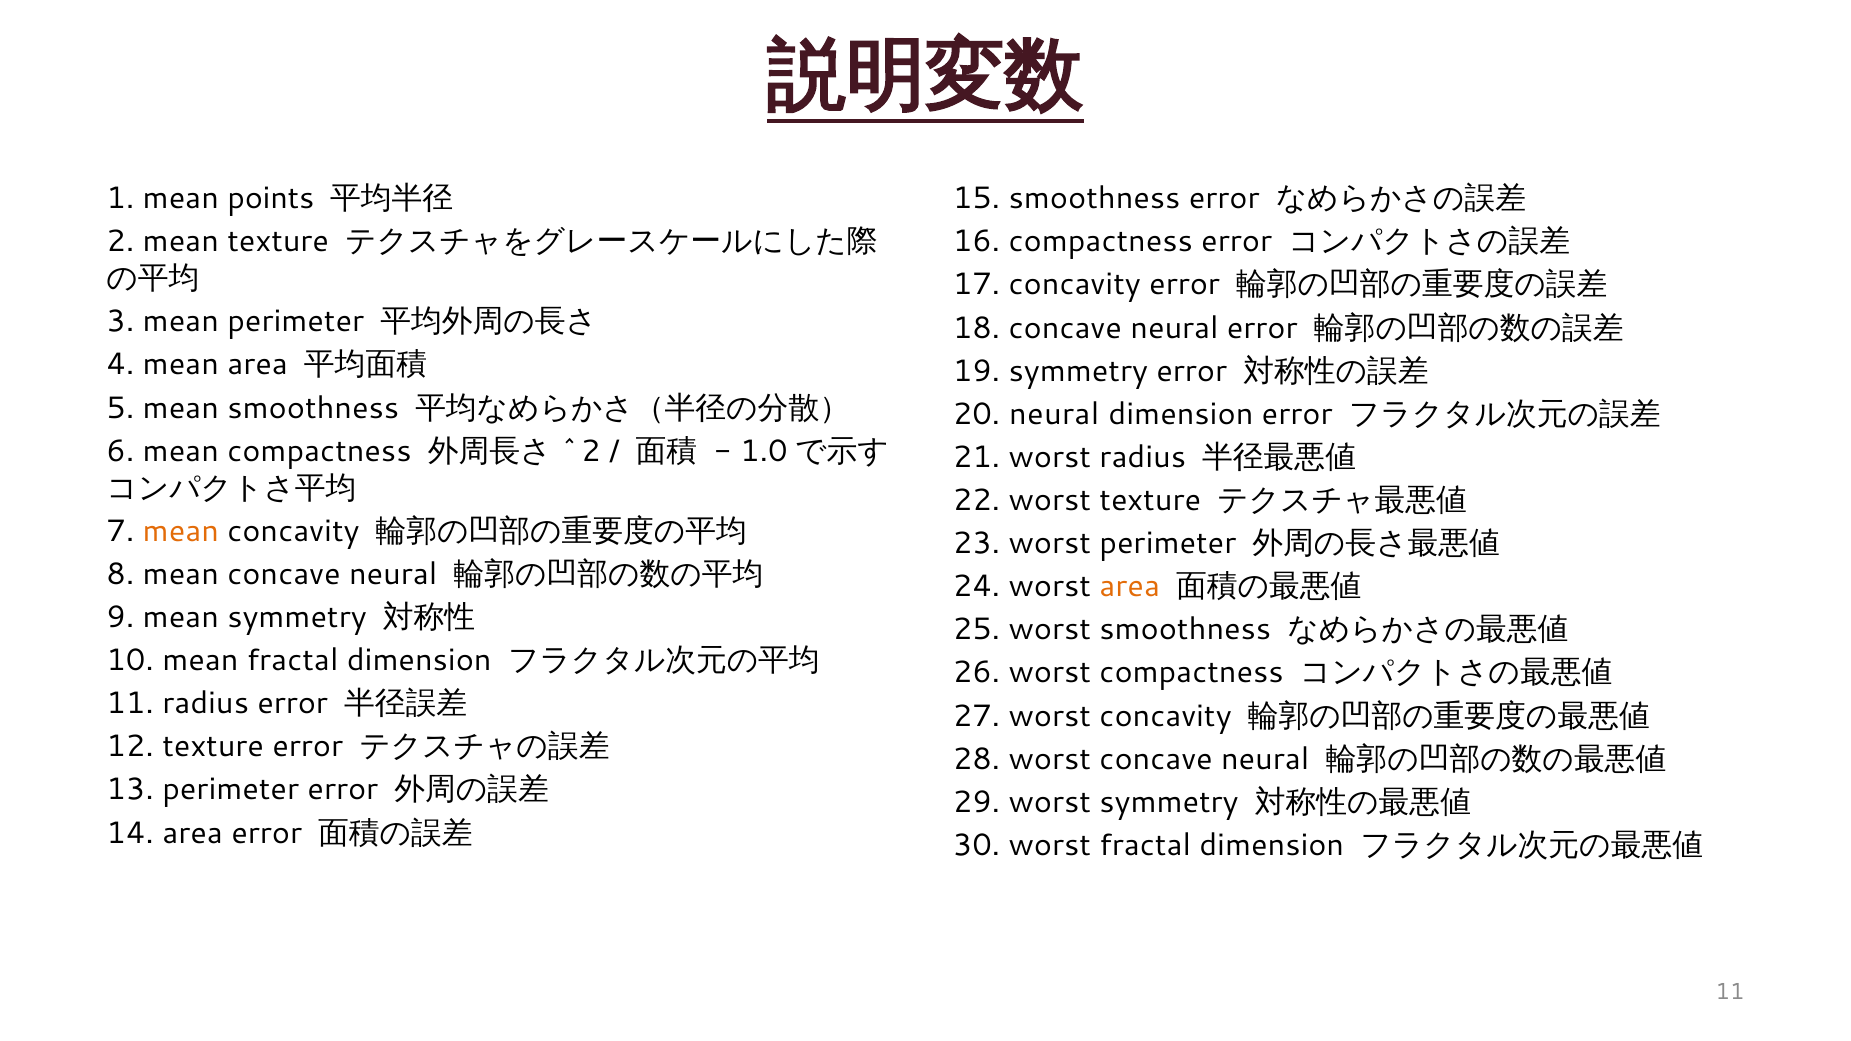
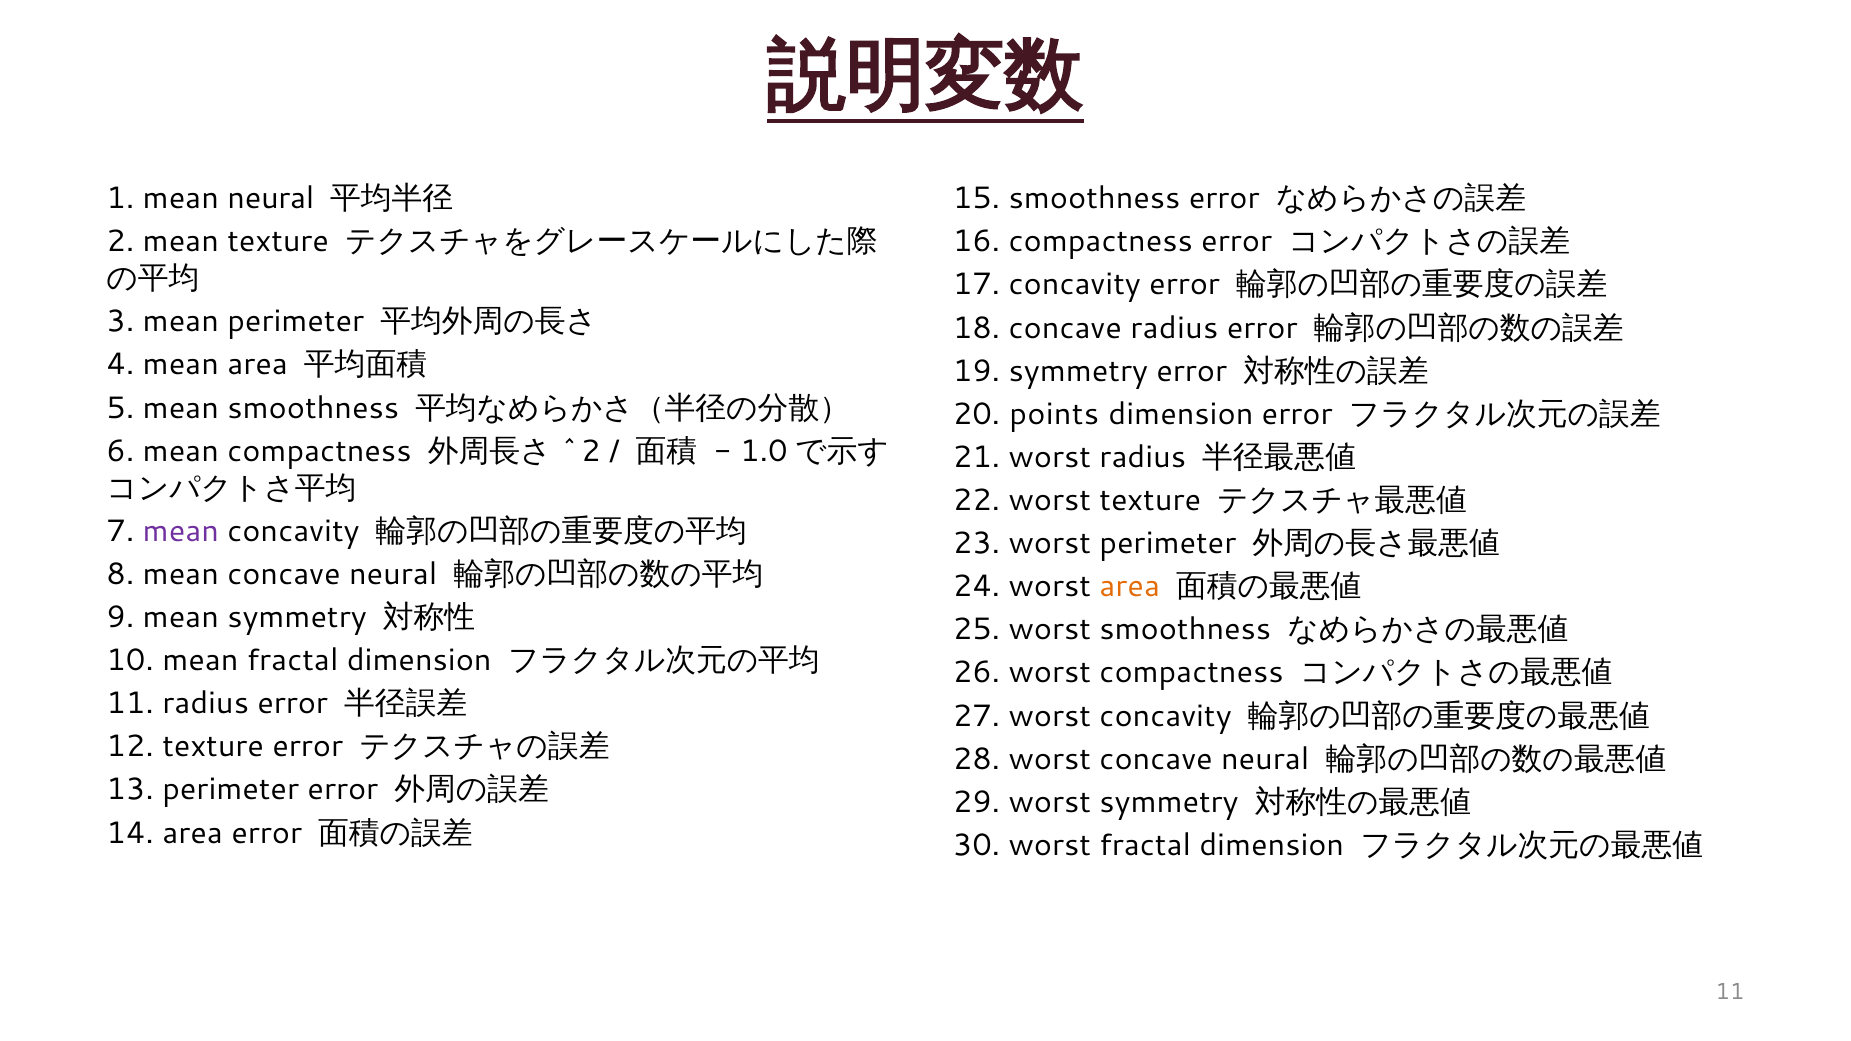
mean points: points -> neural (271, 199)
18 concave neural: neural -> radius (1174, 328)
20 neural: neural -> points (1054, 414)
mean colour: orange -> purple (181, 531)
